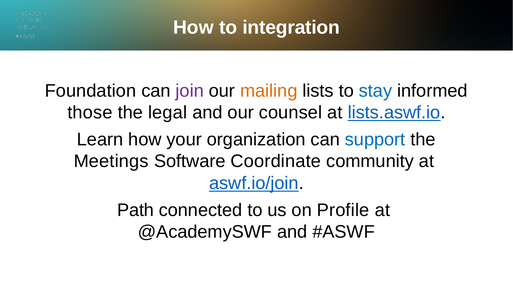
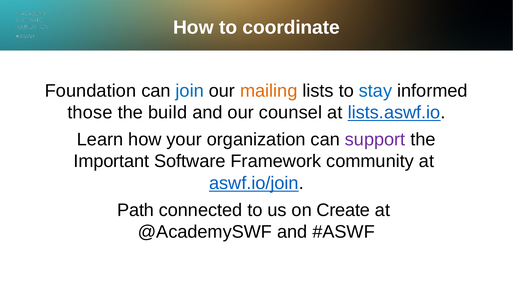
integration: integration -> coordinate (291, 28)
join colour: purple -> blue (190, 91)
legal: legal -> build (168, 113)
support colour: blue -> purple (375, 140)
Meetings: Meetings -> Important (111, 162)
Coordinate: Coordinate -> Framework (276, 162)
Profile: Profile -> Create (343, 211)
